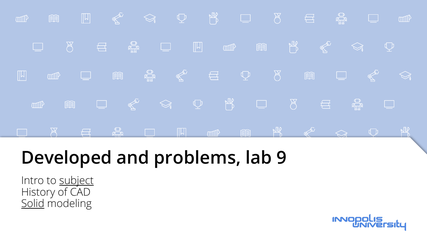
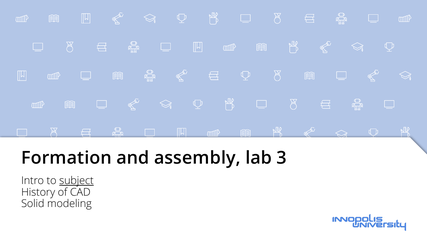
Developed: Developed -> Formation (66, 158)
problems: problems -> assembly (197, 158)
9: 9 -> 3 (282, 158)
Solid underline: present -> none (33, 204)
